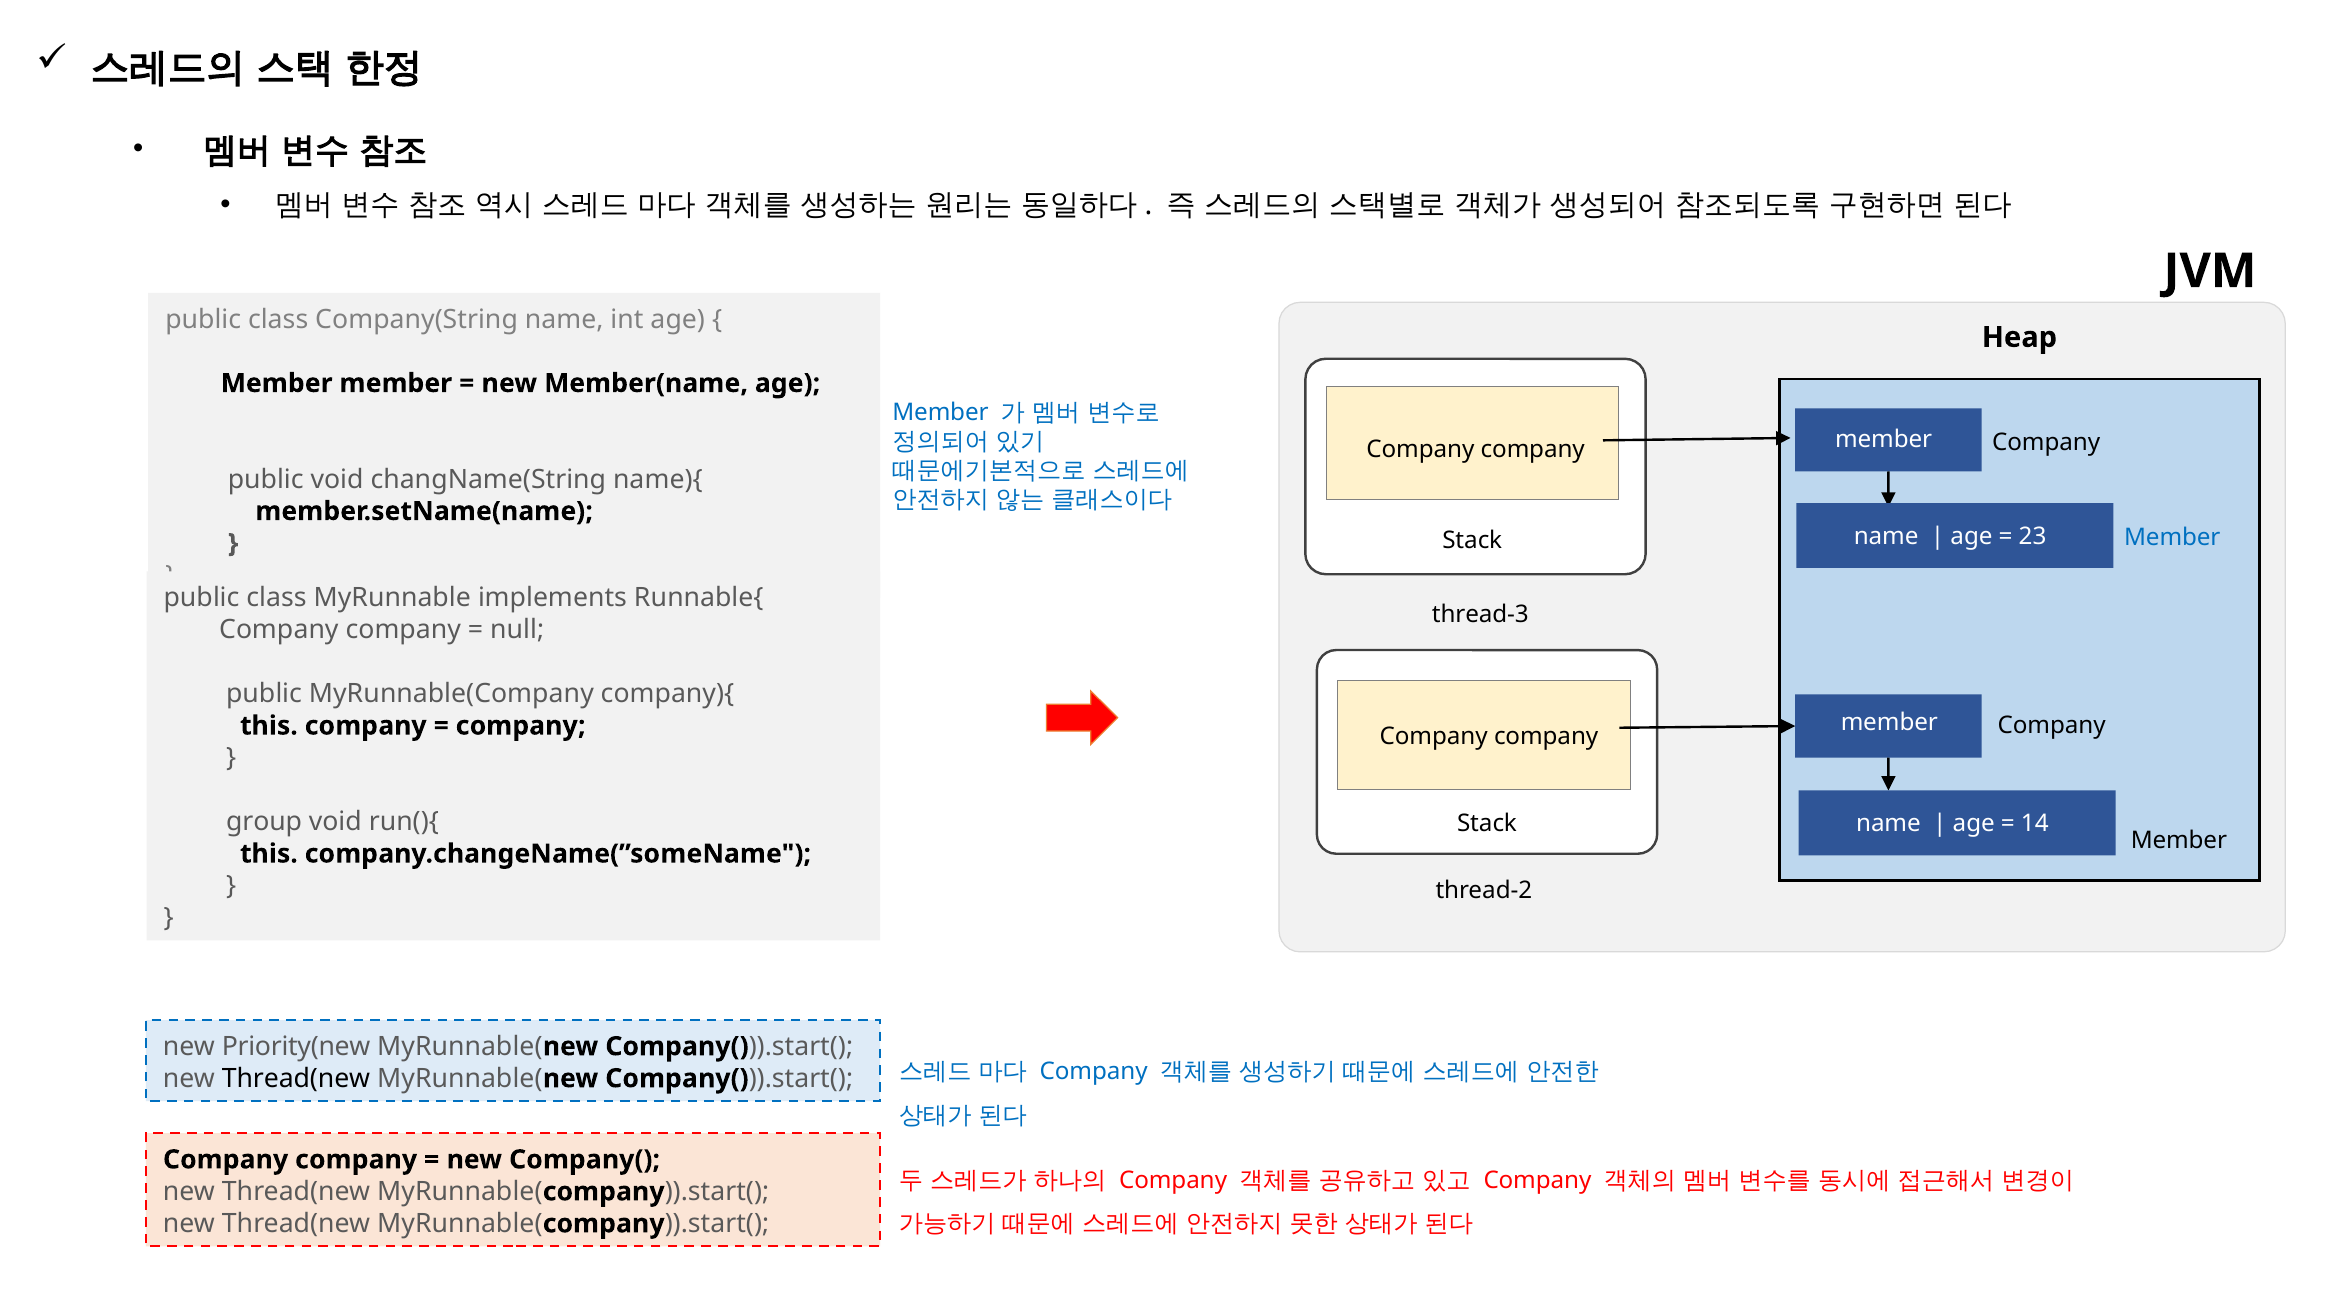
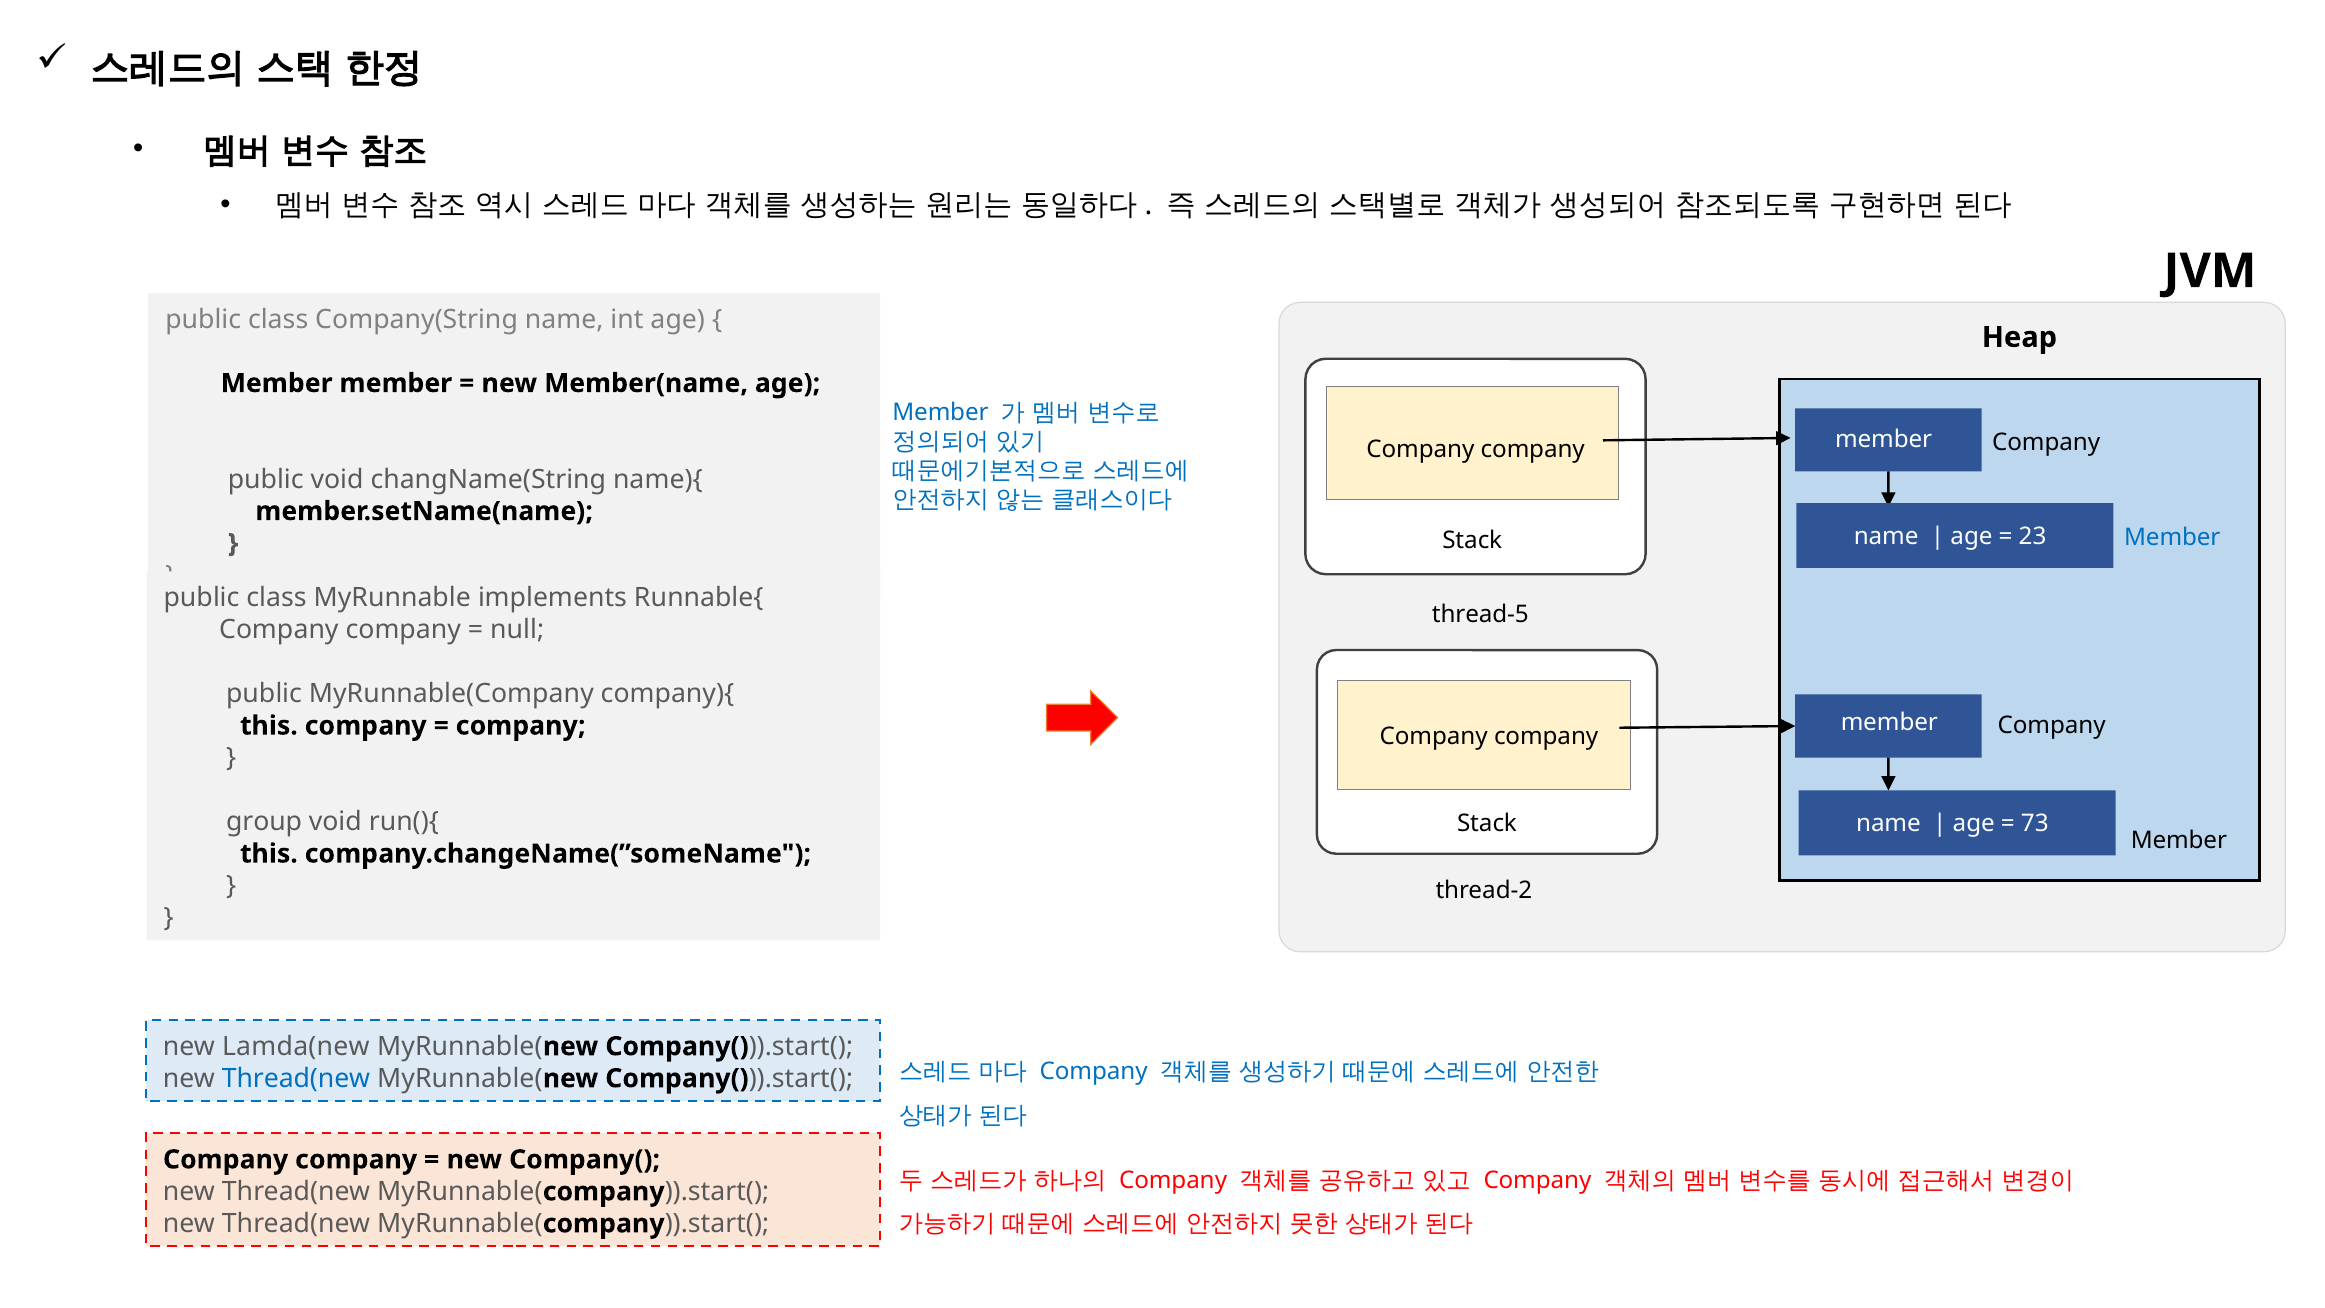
thread-3: thread-3 -> thread-5 (1480, 614)
14: 14 -> 73 (2035, 824)
Priority(new: Priority(new -> Lamda(new (296, 1046)
Thread(new colour: black -> blue (296, 1078)
